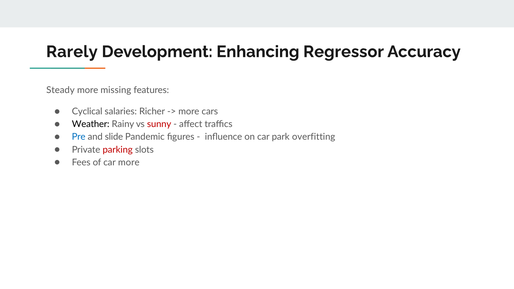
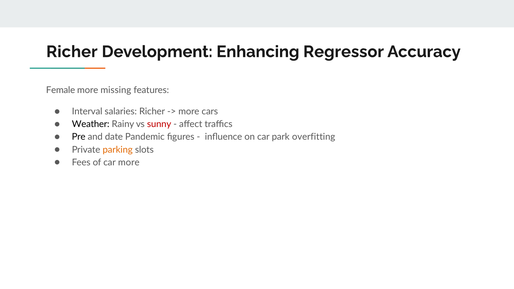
Rarely: Rarely -> Richer (72, 52)
Steady: Steady -> Female (61, 90)
Cyclical: Cyclical -> Interval (87, 111)
Pre colour: blue -> black (79, 137)
slide: slide -> date (114, 137)
parking colour: red -> orange (118, 150)
